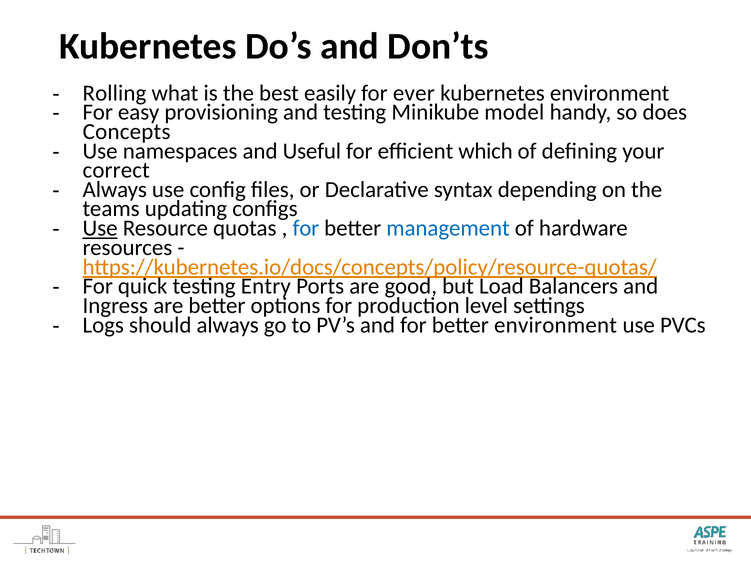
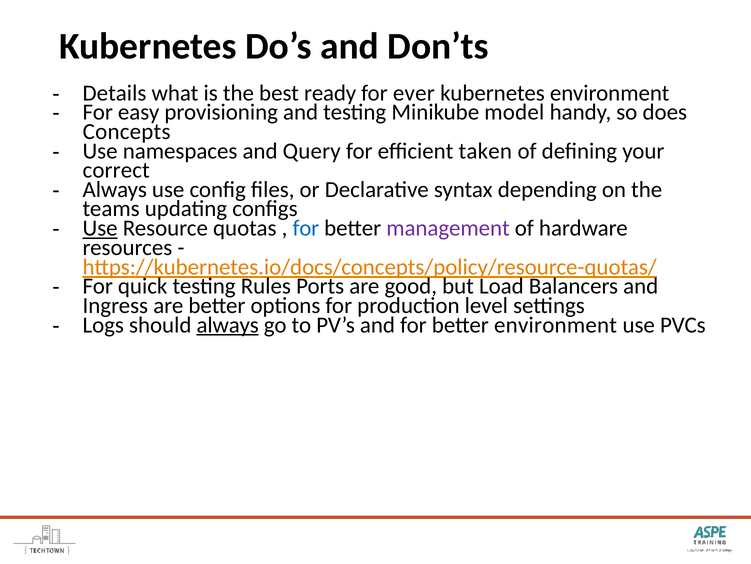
Rolling: Rolling -> Details (115, 93)
easily: easily -> ready (330, 93)
Useful: Useful -> Query (312, 151)
which: which -> taken (485, 151)
management colour: blue -> purple (448, 228)
Entry: Entry -> Rules (266, 286)
always underline: none -> present (228, 325)
